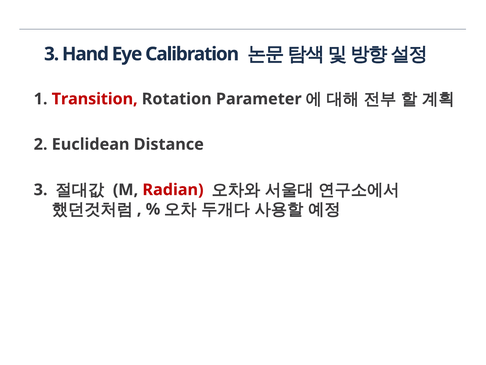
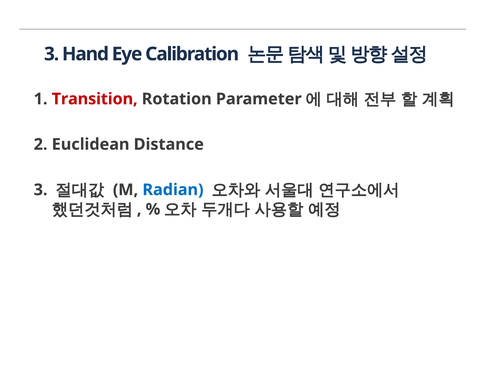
Radian colour: red -> blue (173, 190)
